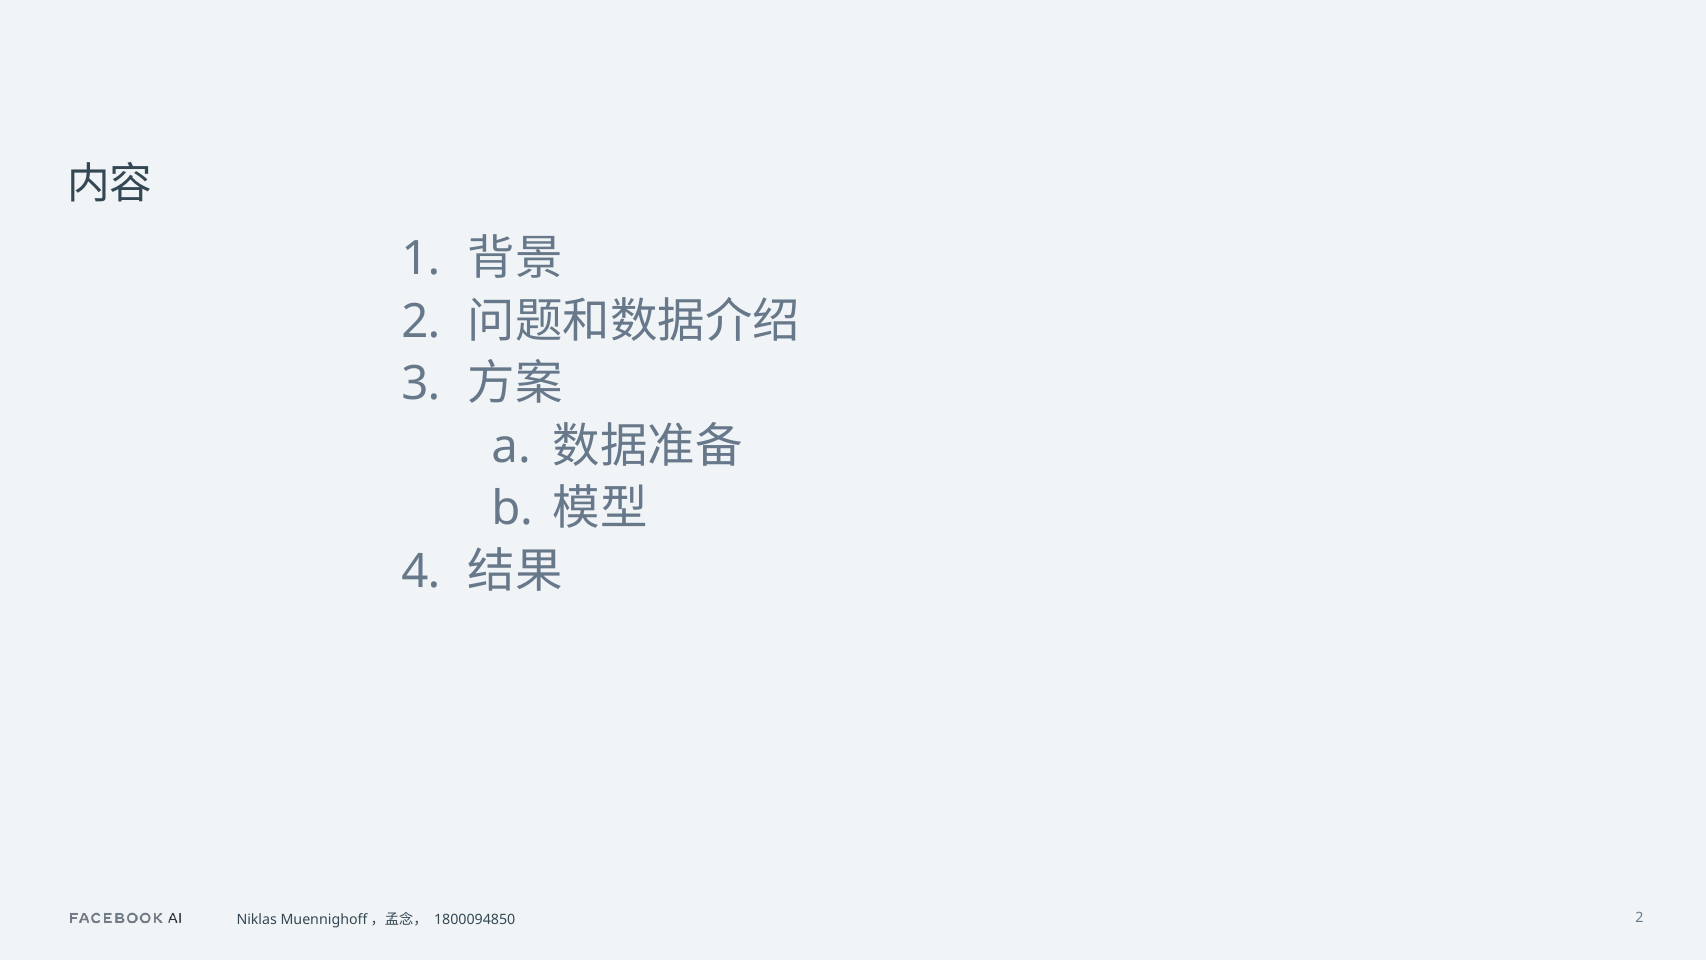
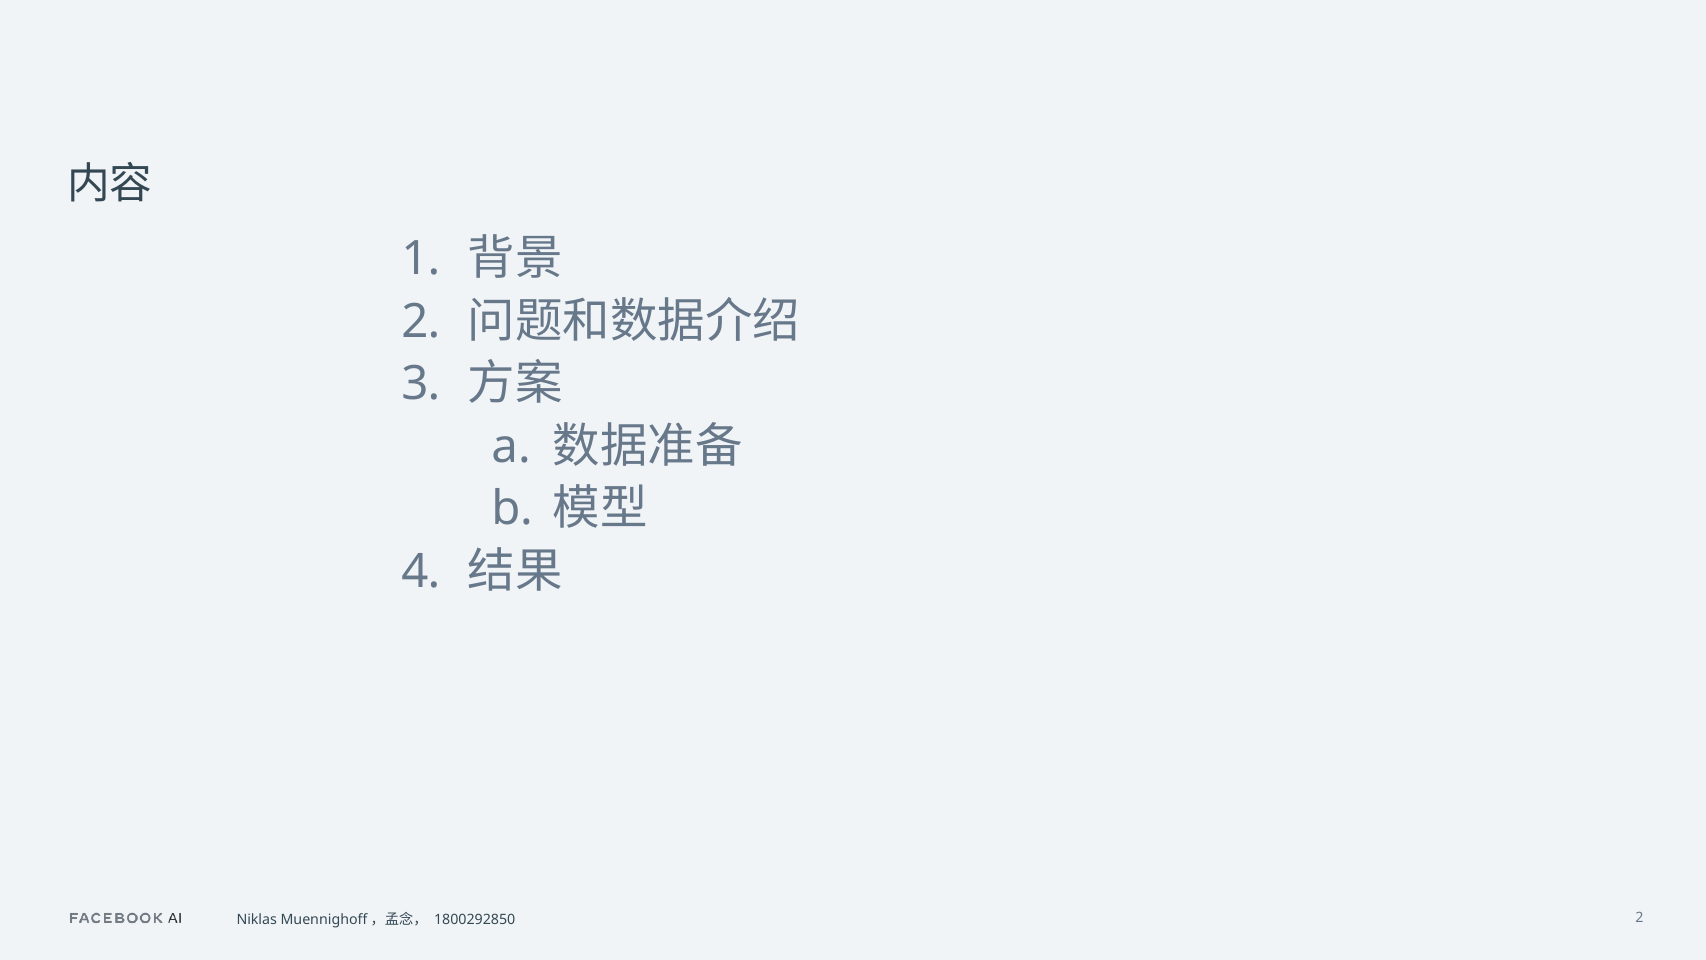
1800094850: 1800094850 -> 1800292850 (475, 920)
